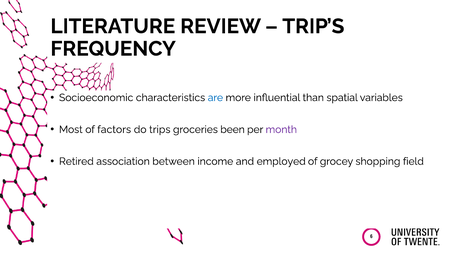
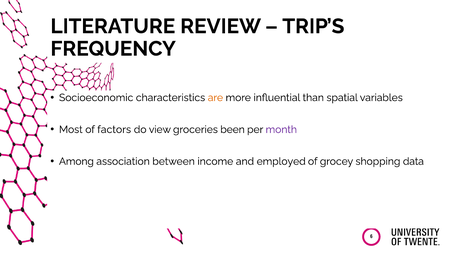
are colour: blue -> orange (215, 98)
trips: trips -> view (160, 130)
Retired: Retired -> Among (76, 162)
field: field -> data (413, 162)
